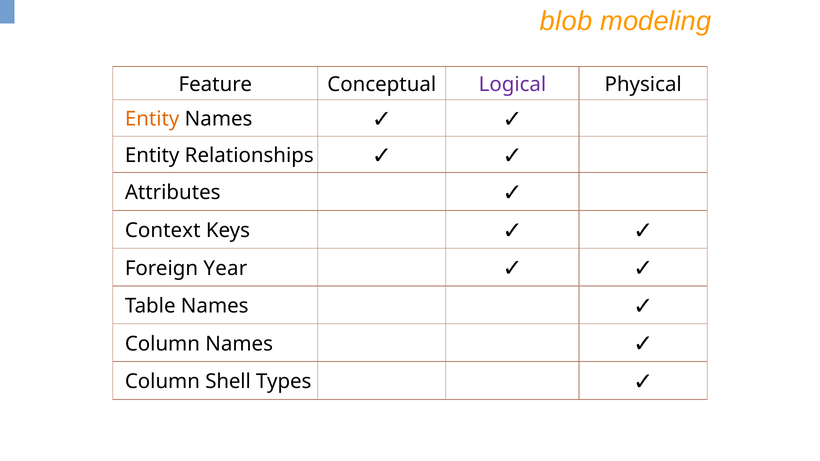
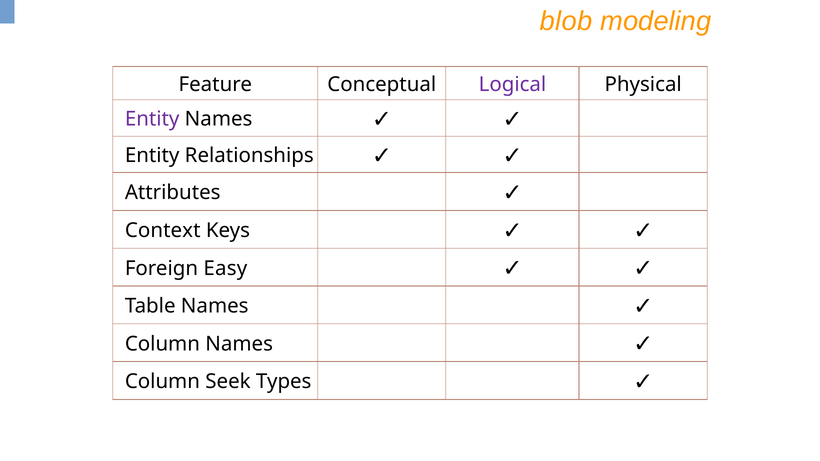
Entity colour: orange -> purple (152, 119)
Year: Year -> Easy (225, 268)
Shell: Shell -> Seek (228, 382)
